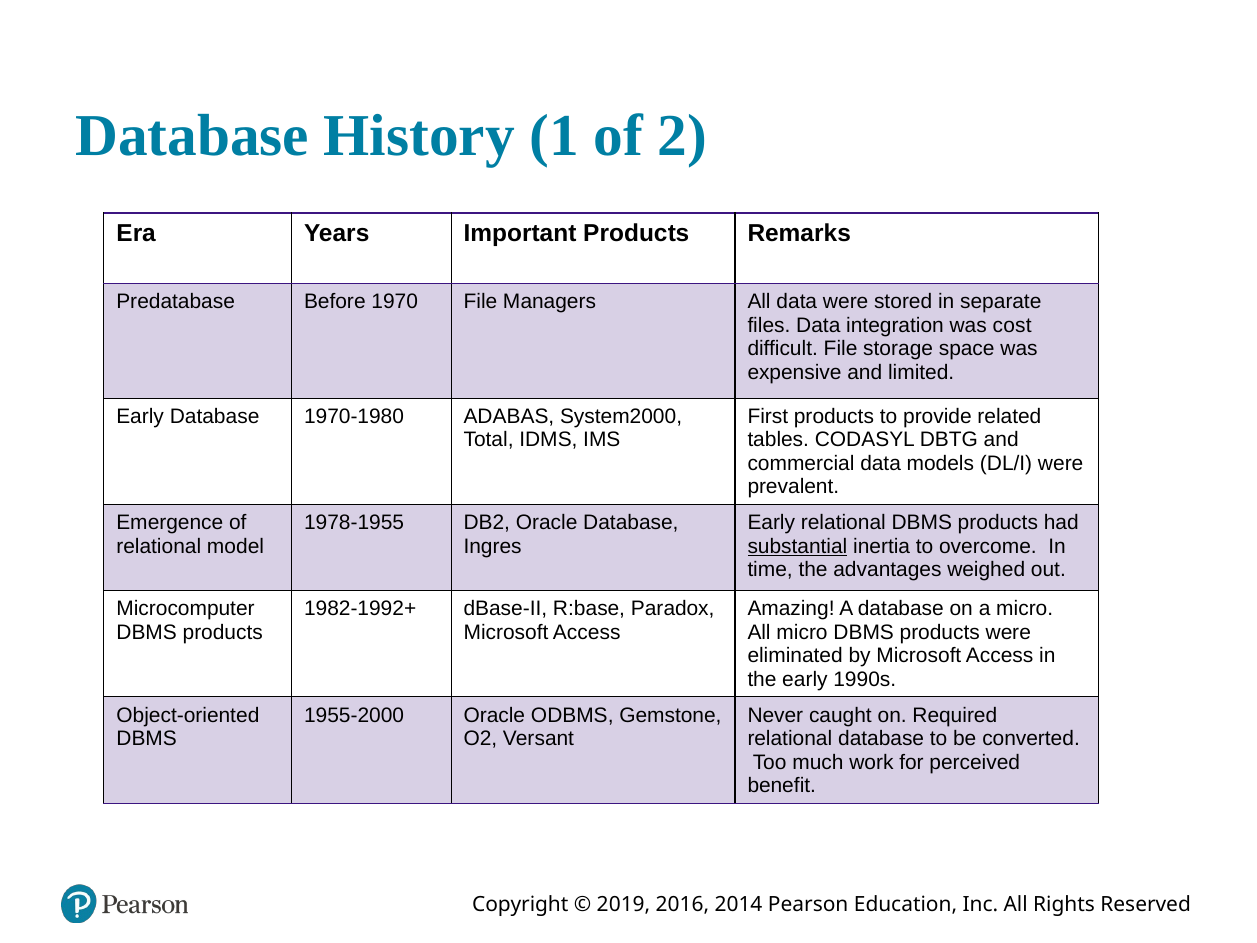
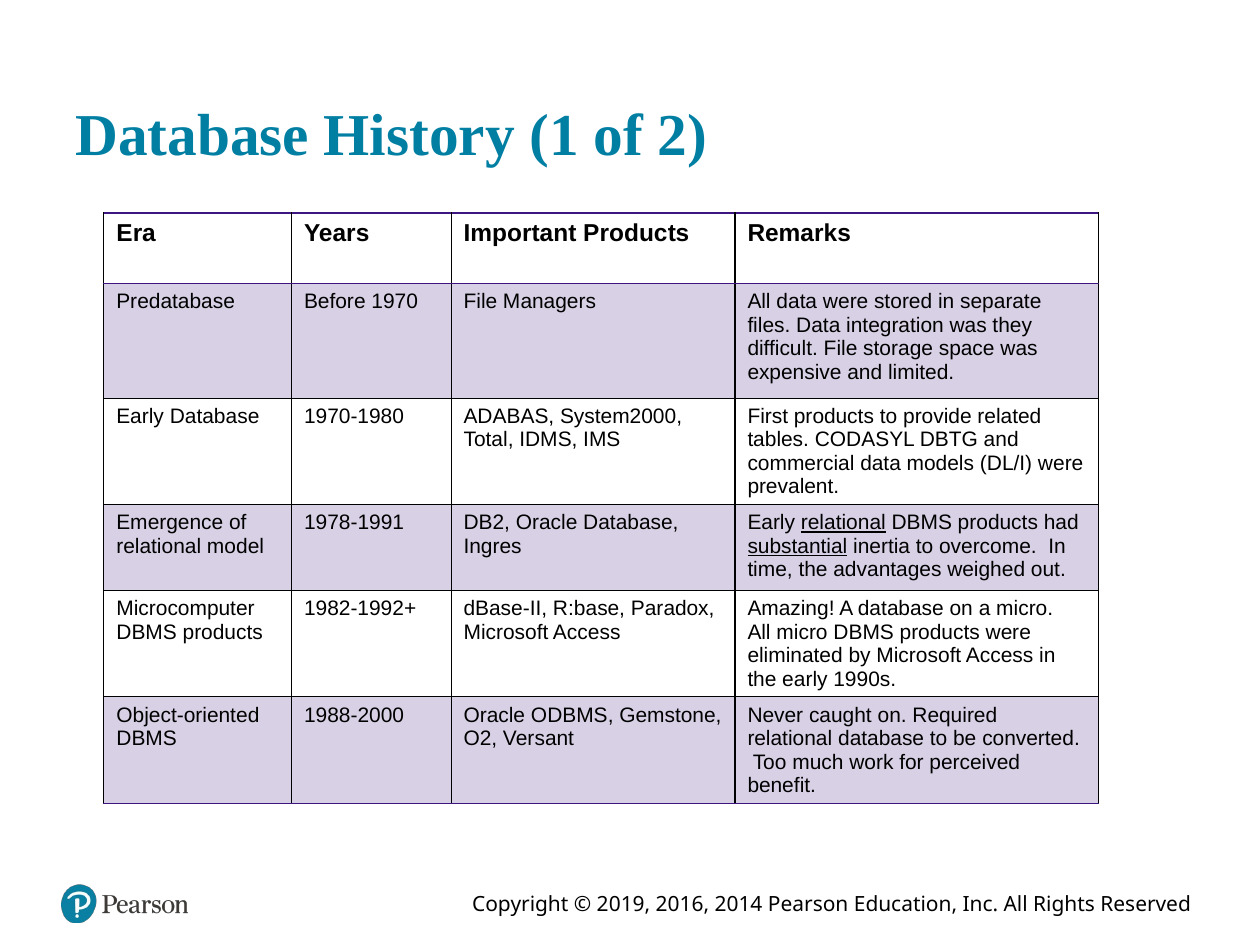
cost: cost -> they (1012, 325)
1978-1955: 1978-1955 -> 1978-1991 (354, 523)
relational underline: none -> present (843, 523)
1955-2000: 1955-2000 -> 1988-2000 (354, 715)
